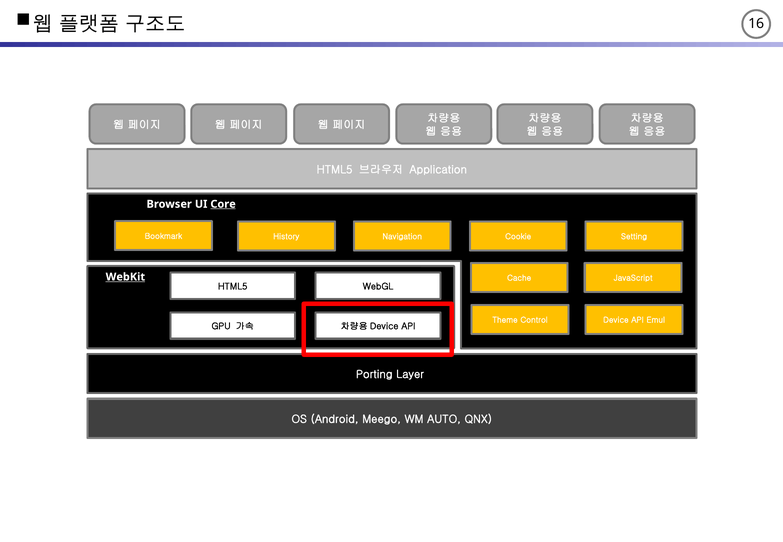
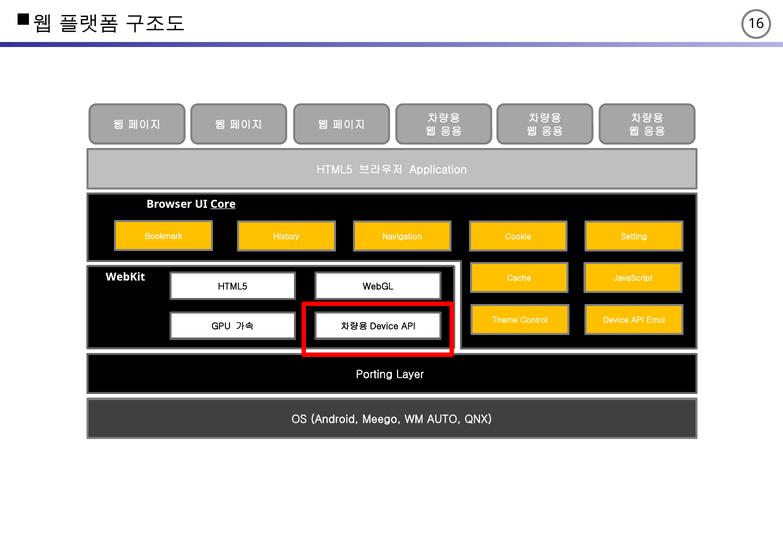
WebKit underline: present -> none (125, 277)
